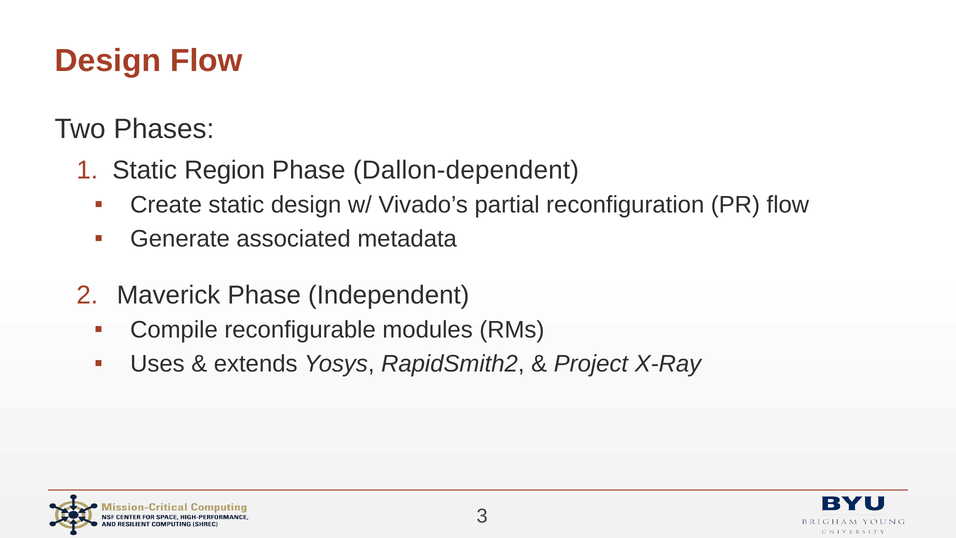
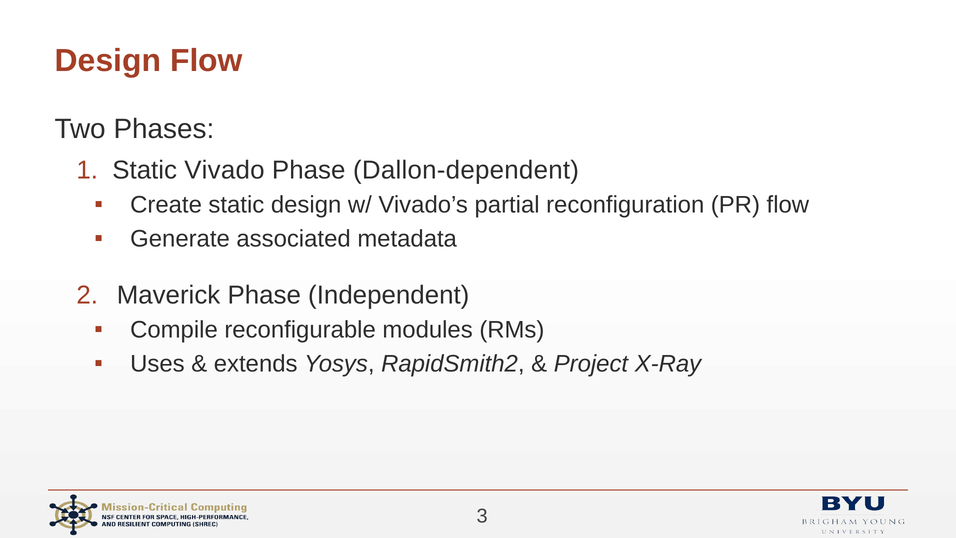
Region: Region -> Vivado (224, 170)
